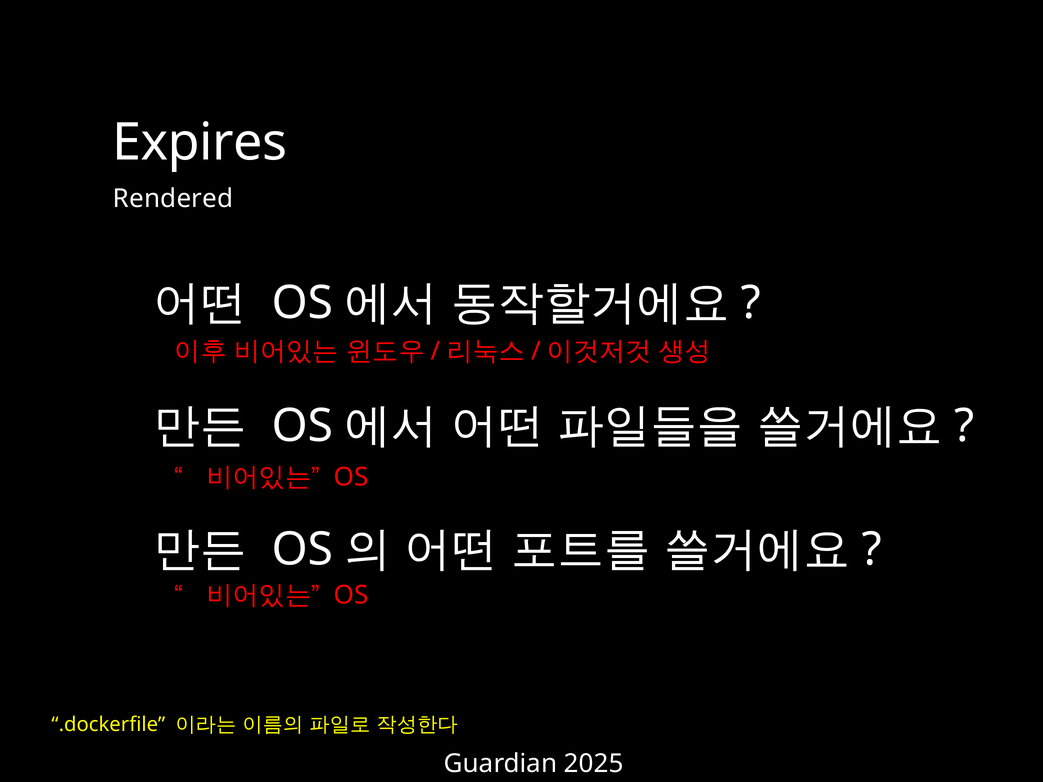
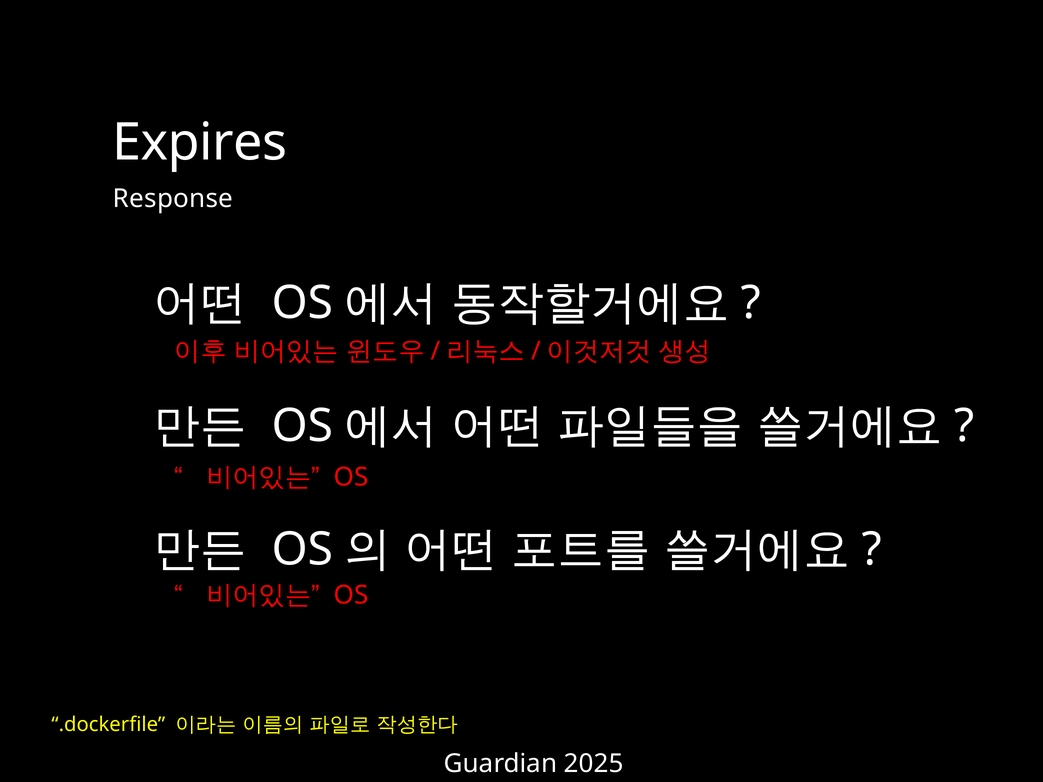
Rendered: Rendered -> Response (173, 199)
